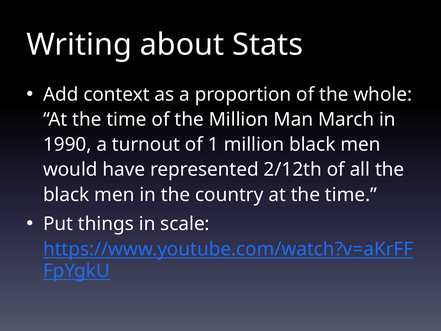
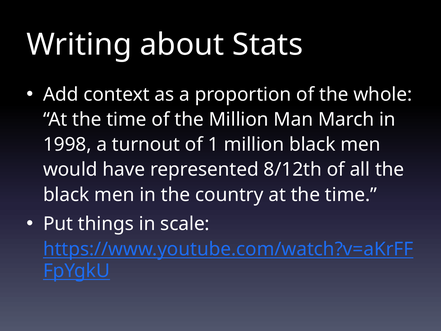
1990: 1990 -> 1998 (67, 145)
2/12th: 2/12th -> 8/12th (293, 170)
